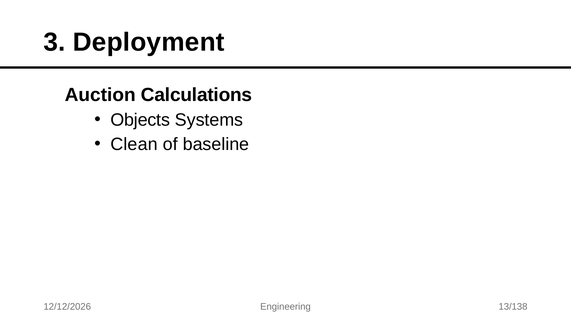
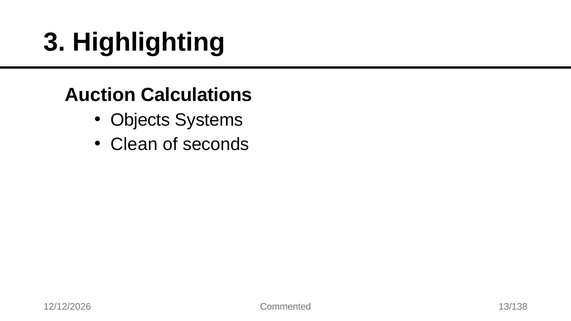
Deployment: Deployment -> Highlighting (149, 42)
baseline: baseline -> seconds (216, 144)
Engineering: Engineering -> Commented (286, 307)
